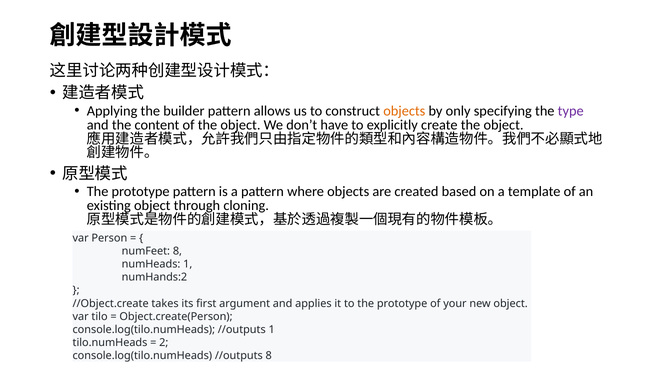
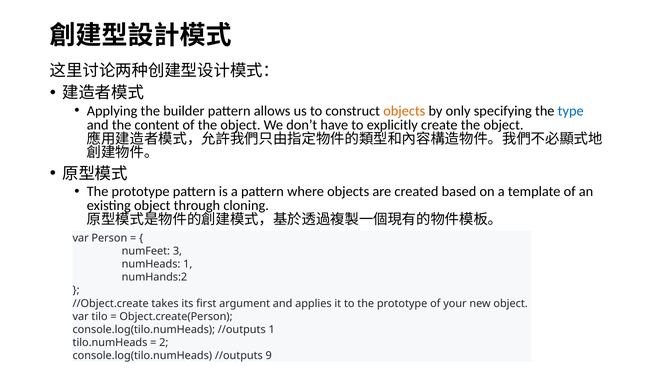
type colour: purple -> blue (571, 111)
numFeet 8: 8 -> 3 (177, 251)
//outputs 8: 8 -> 9 (269, 356)
